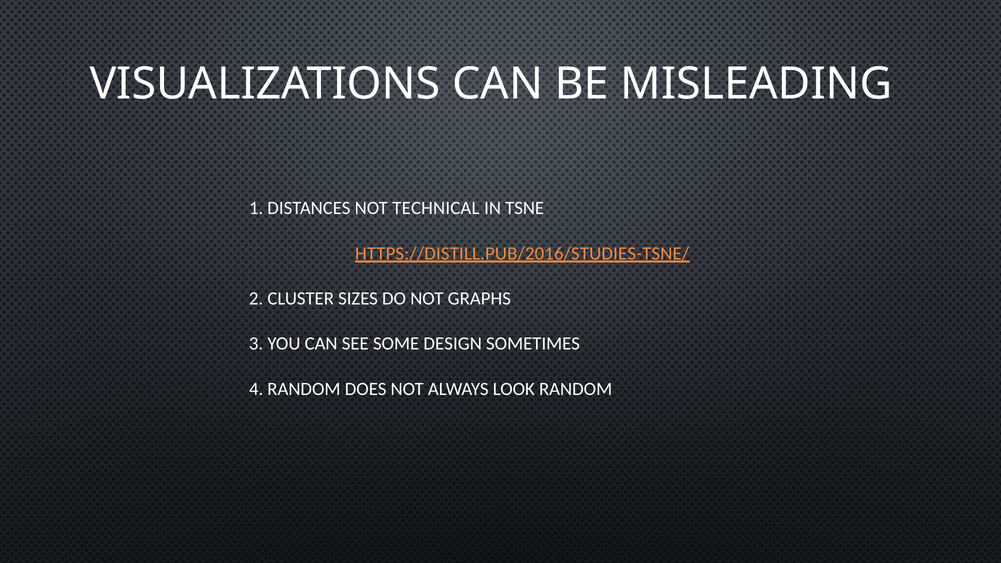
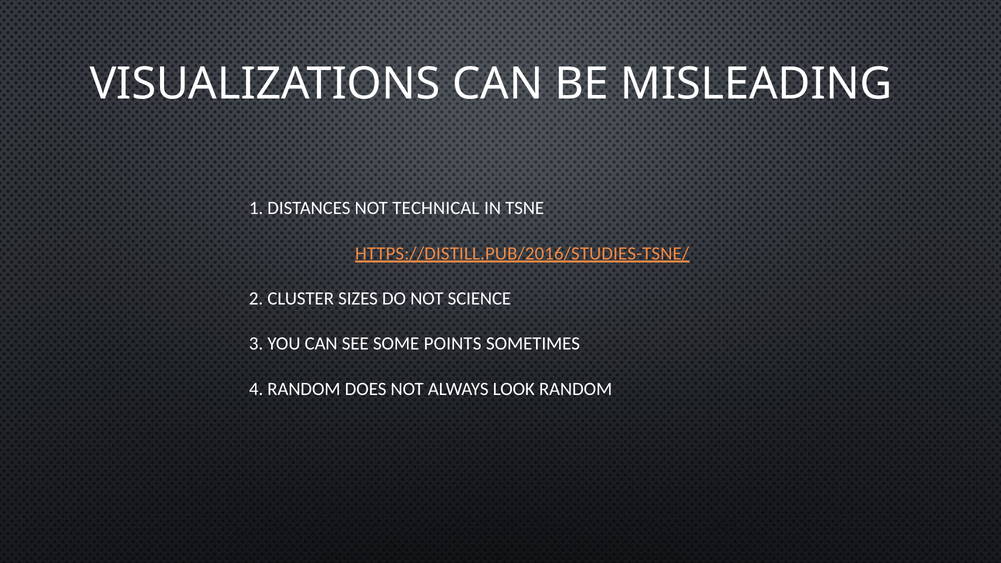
GRAPHS: GRAPHS -> SCIENCE (479, 299)
DESIGN: DESIGN -> POINTS (453, 344)
